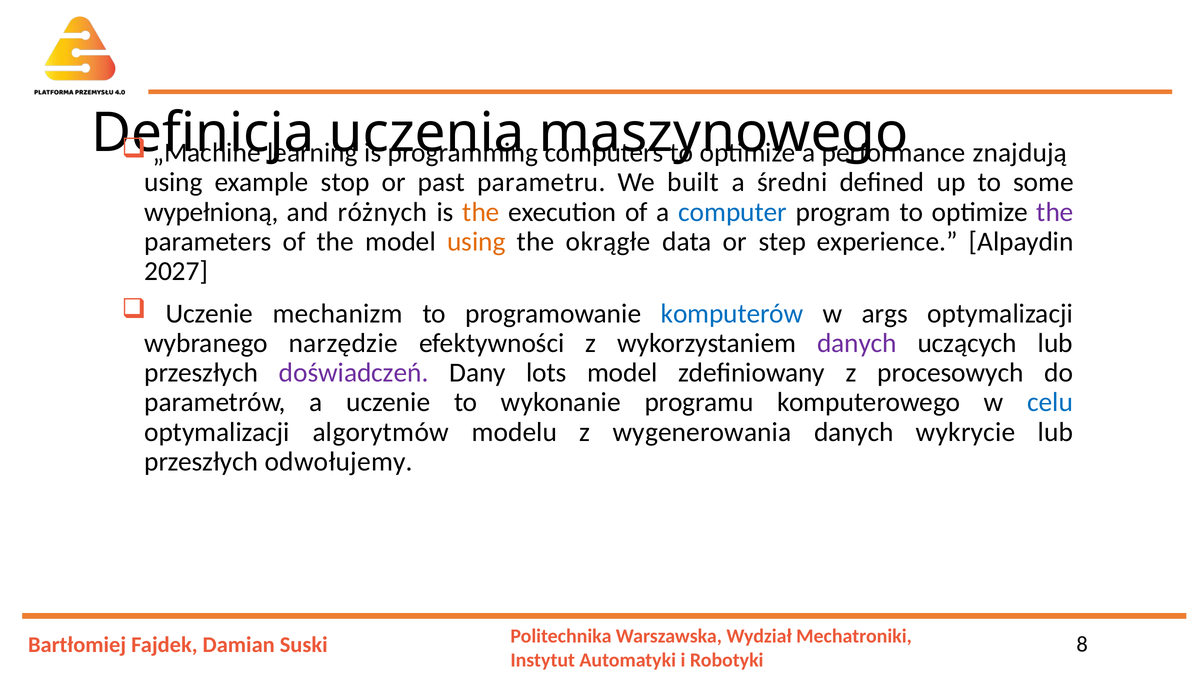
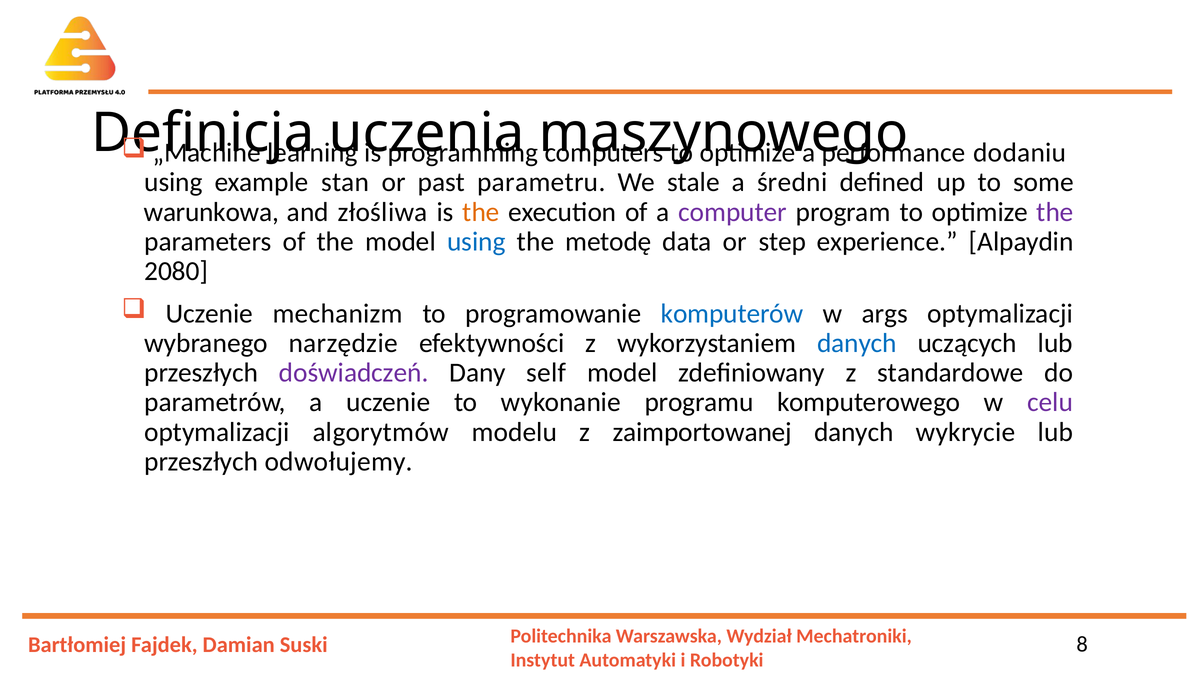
znajdują: znajdują -> dodaniu (1020, 153)
stop: stop -> stan (345, 182)
built: built -> stale (693, 182)
wypełnioną: wypełnioną -> warunkowa (211, 212)
różnych: różnych -> złośliwa (383, 212)
computer colour: blue -> purple (733, 212)
using colour: orange -> blue (476, 242)
okrągłe: okrągłe -> metodę (608, 242)
2027: 2027 -> 2080 (176, 271)
danych colour: purple -> blue (857, 343)
lots: lots -> self (546, 373)
procesowych: procesowych -> standardowe (950, 373)
celu colour: blue -> purple (1050, 402)
wygenerowania: wygenerowania -> zaimportowanej (702, 432)
